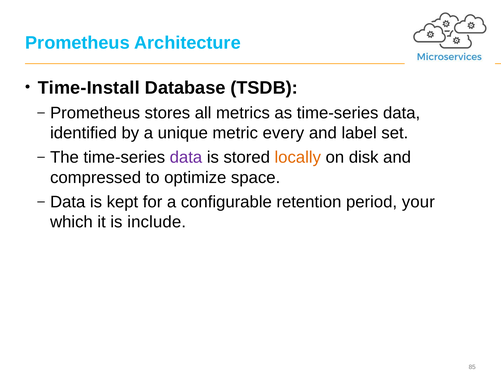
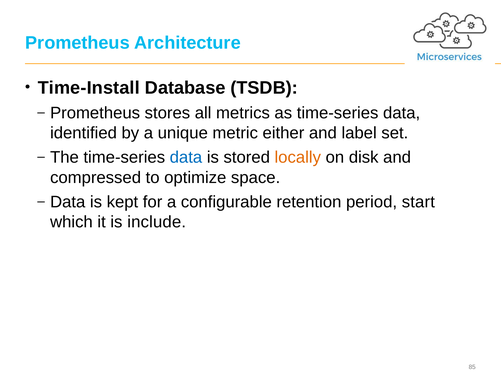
every: every -> either (283, 133)
data colour: purple -> blue (186, 157)
your: your -> start (418, 202)
